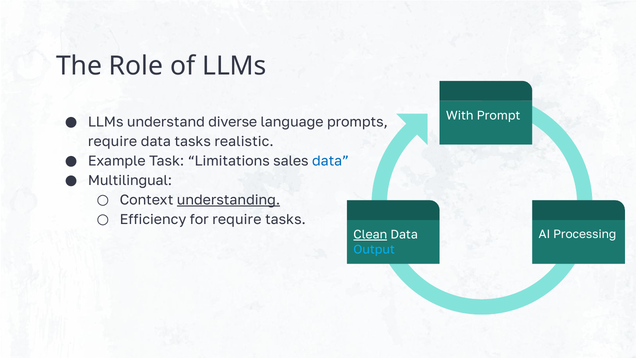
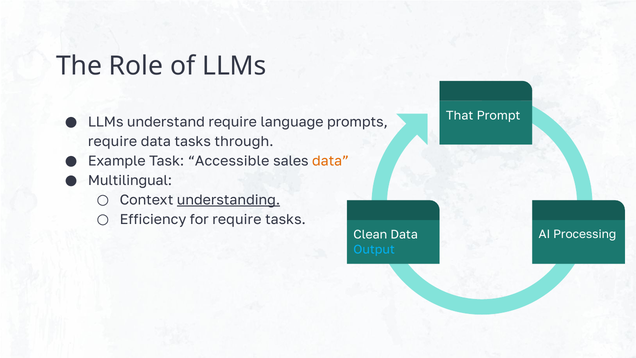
With: With -> That (460, 115)
understand diverse: diverse -> require (233, 122)
realistic: realistic -> through (244, 141)
Limitations: Limitations -> Accessible (229, 161)
data colour: blue -> orange (331, 161)
Clean underline: present -> none (370, 235)
